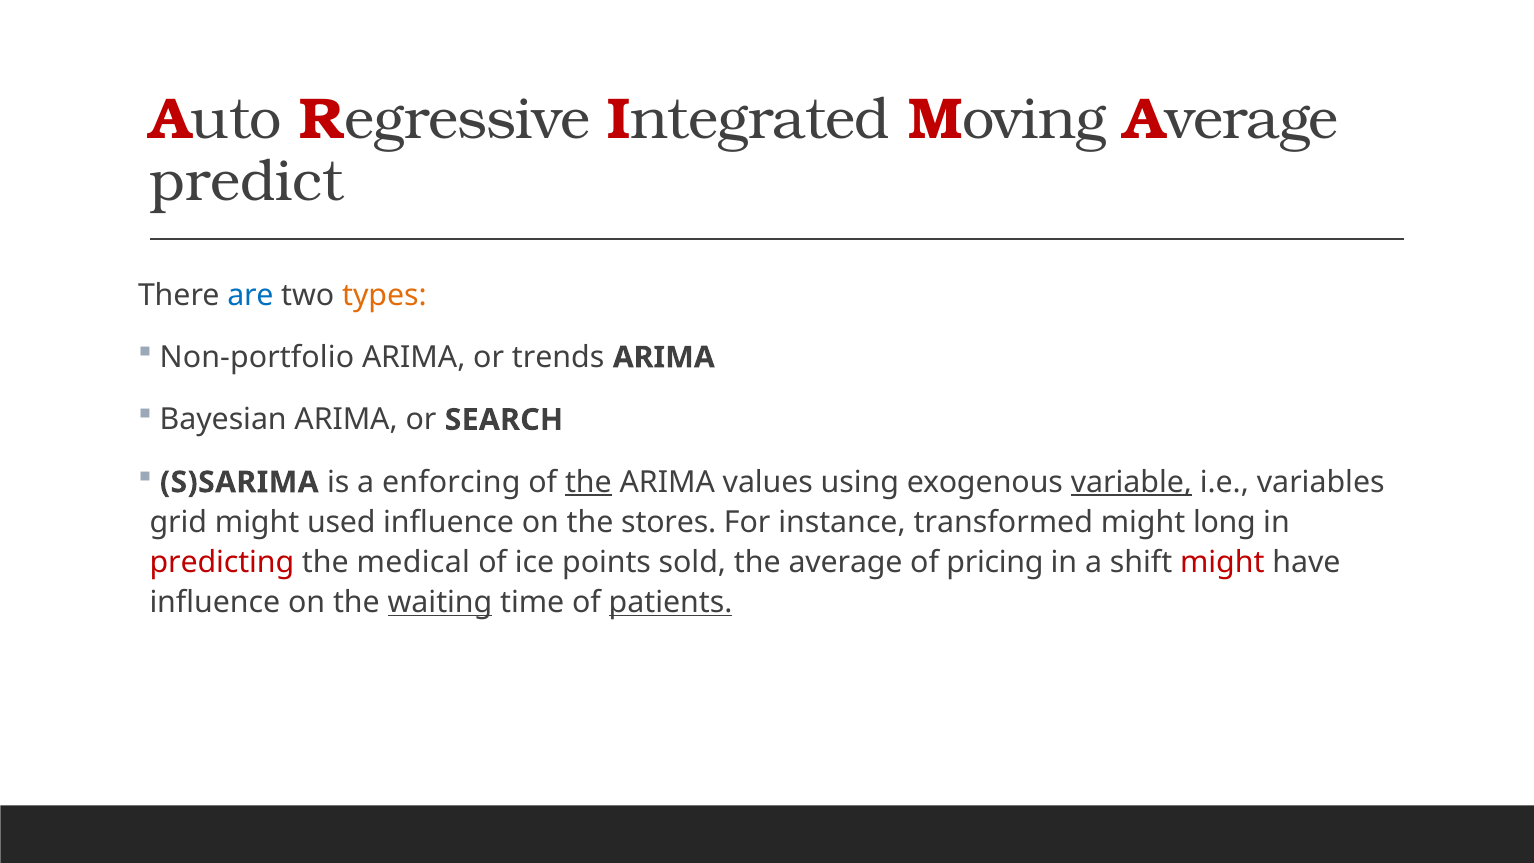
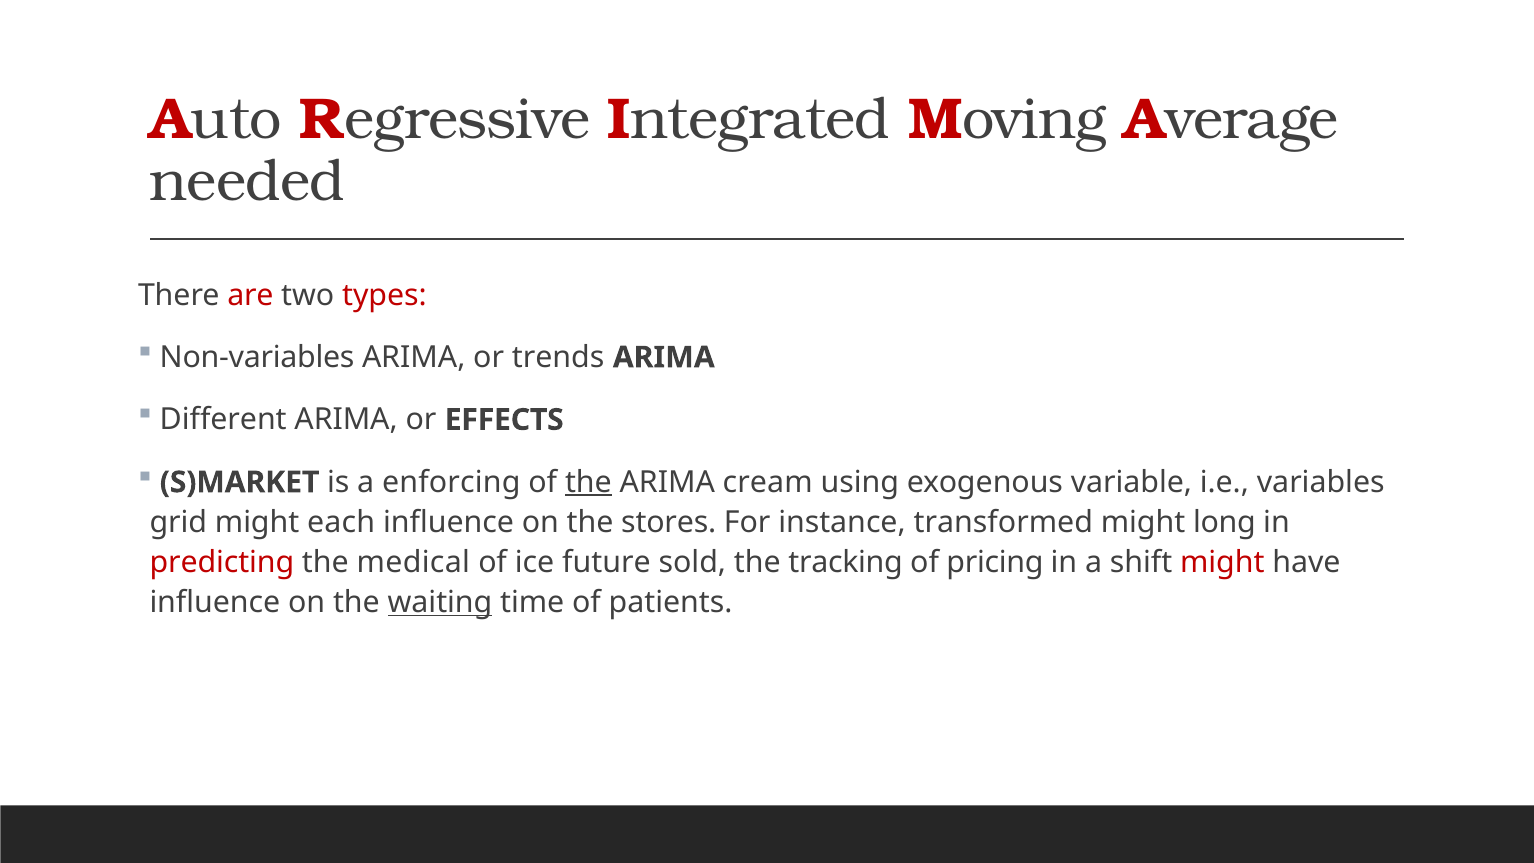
predict: predict -> needed (247, 181)
are colour: blue -> red (250, 295)
types colour: orange -> red (384, 295)
Non-portfolio: Non-portfolio -> Non-variables (257, 357)
Bayesian: Bayesian -> Different (223, 420)
SEARCH: SEARCH -> EFFECTS (504, 420)
S)SARIMA: S)SARIMA -> S)MARKET (240, 482)
values: values -> cream (768, 482)
variable underline: present -> none (1131, 482)
used: used -> each (341, 522)
points: points -> future (607, 562)
the average: average -> tracking (846, 562)
patients underline: present -> none (671, 602)
